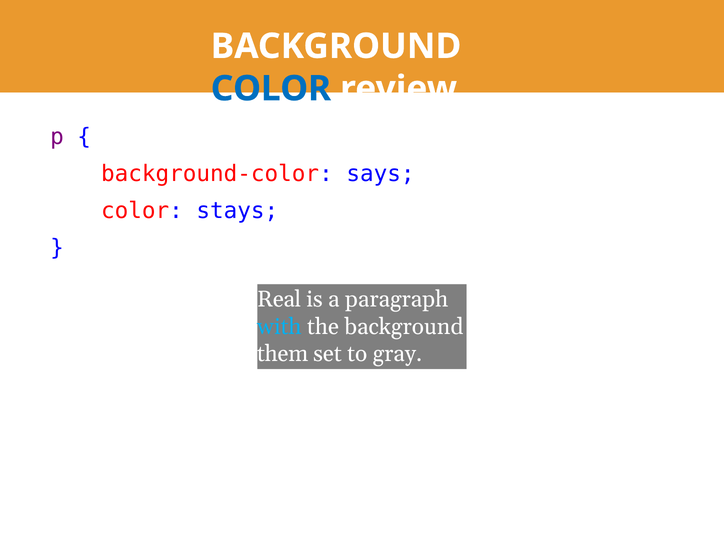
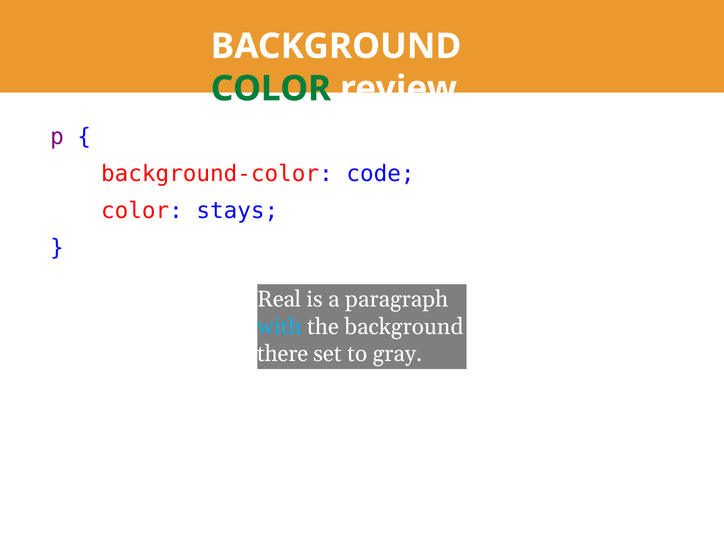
COLOR colour: blue -> green (271, 89)
says: says -> code (381, 174)
them: them -> there (283, 354)
